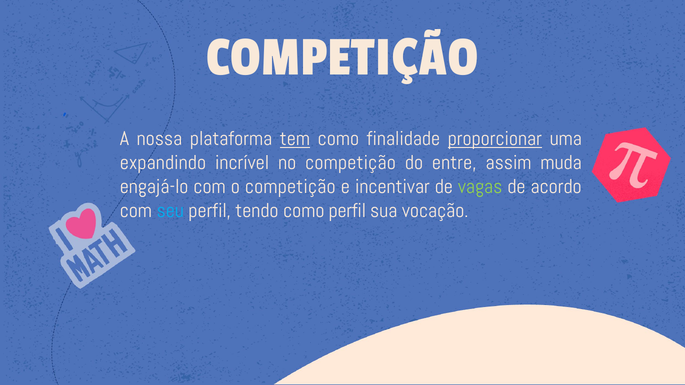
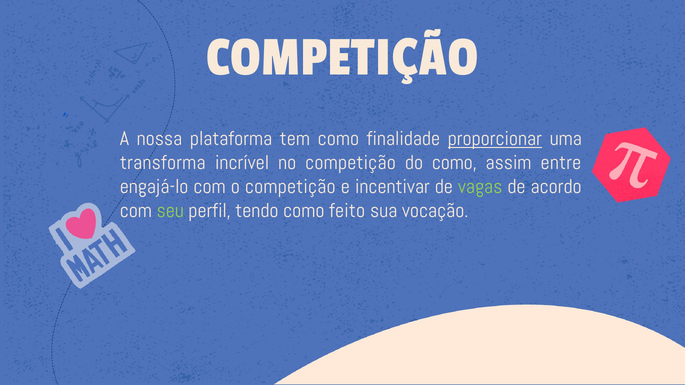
tem underline: present -> none (295, 139)
expandindo: expandindo -> transforma (163, 163)
do entre: entre -> como (454, 163)
muda: muda -> entre (561, 163)
seu colour: light blue -> light green (170, 211)
como perfil: perfil -> feito (347, 211)
